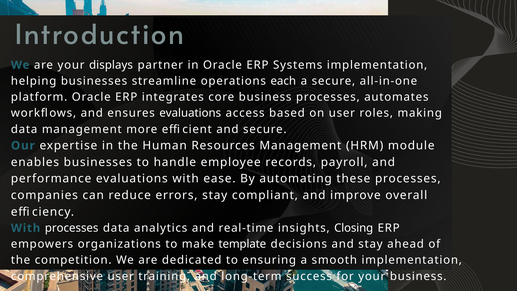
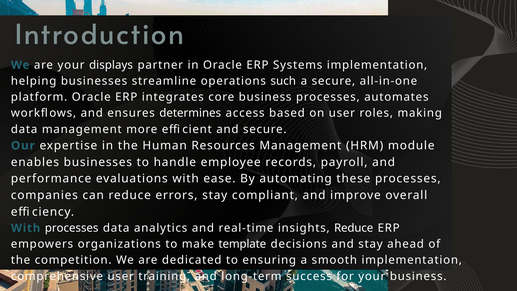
each: each -> such (283, 81)
ensures evaluations: evaluations -> determines (190, 113)
insights Closing: Closing -> Reduce (354, 228)
